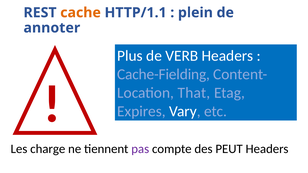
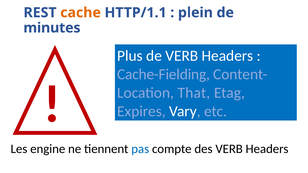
annoter: annoter -> minutes (52, 28)
charge: charge -> engine (48, 149)
pas colour: purple -> blue (140, 149)
des PEUT: PEUT -> VERB (229, 149)
